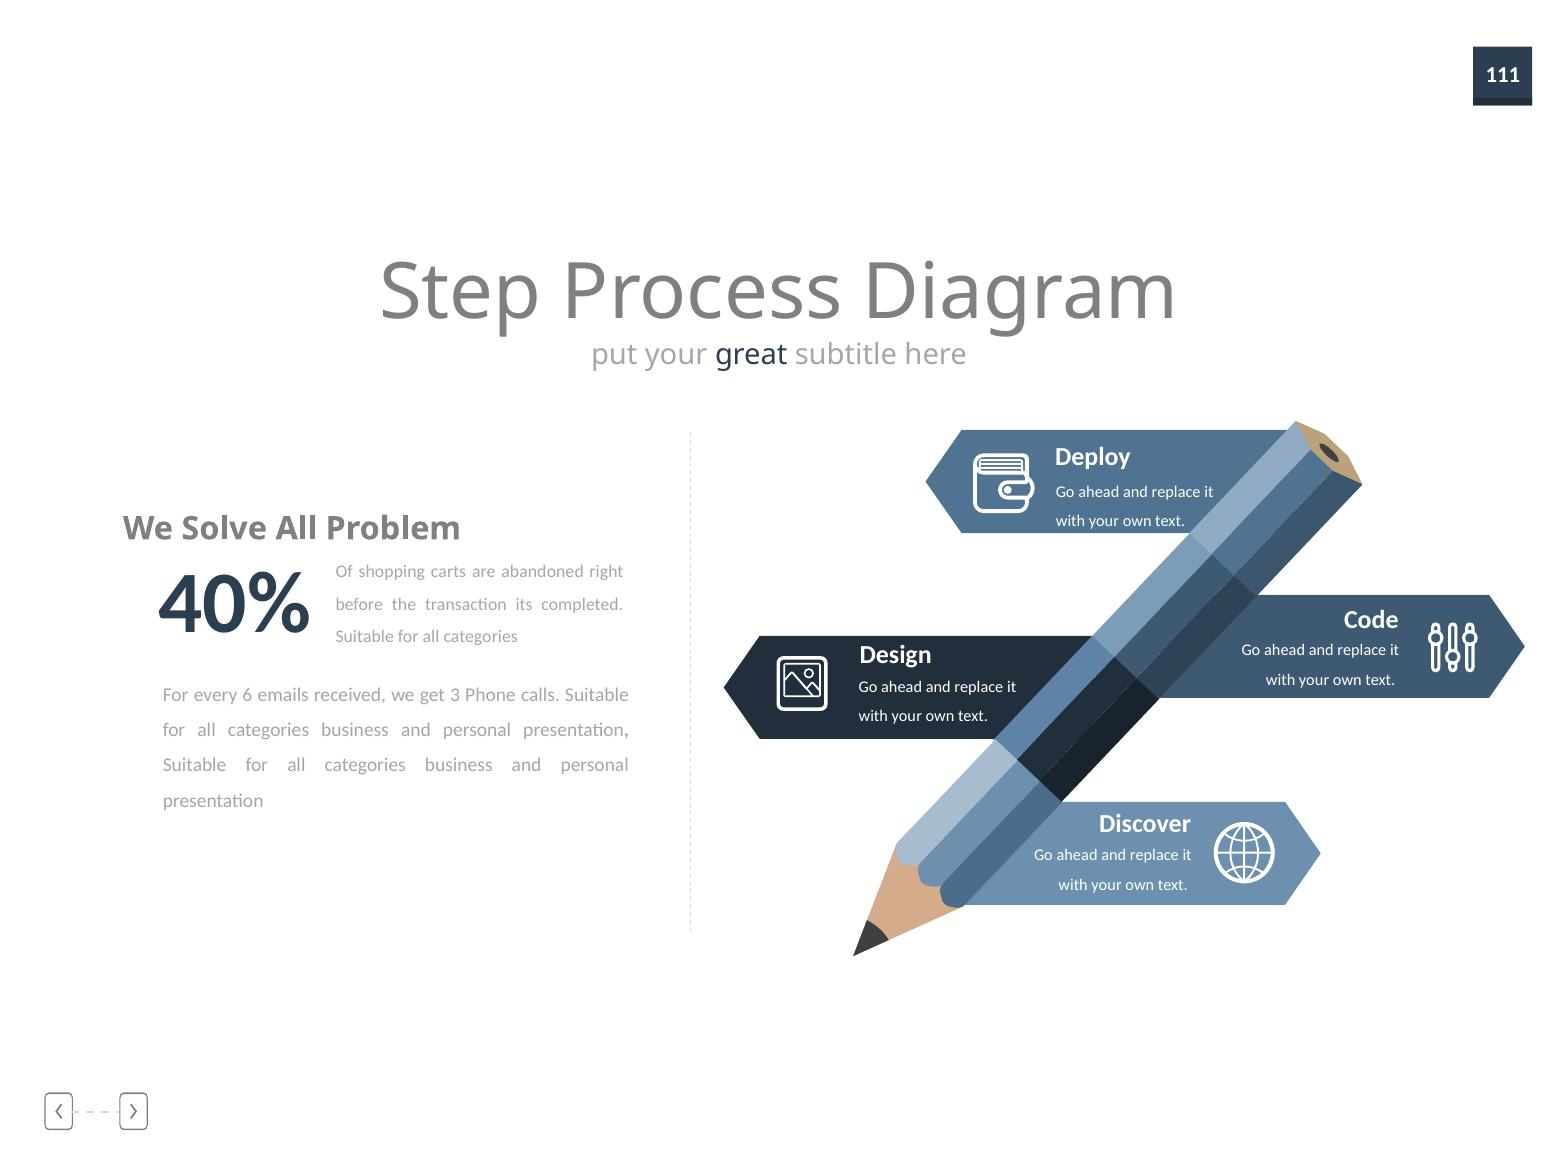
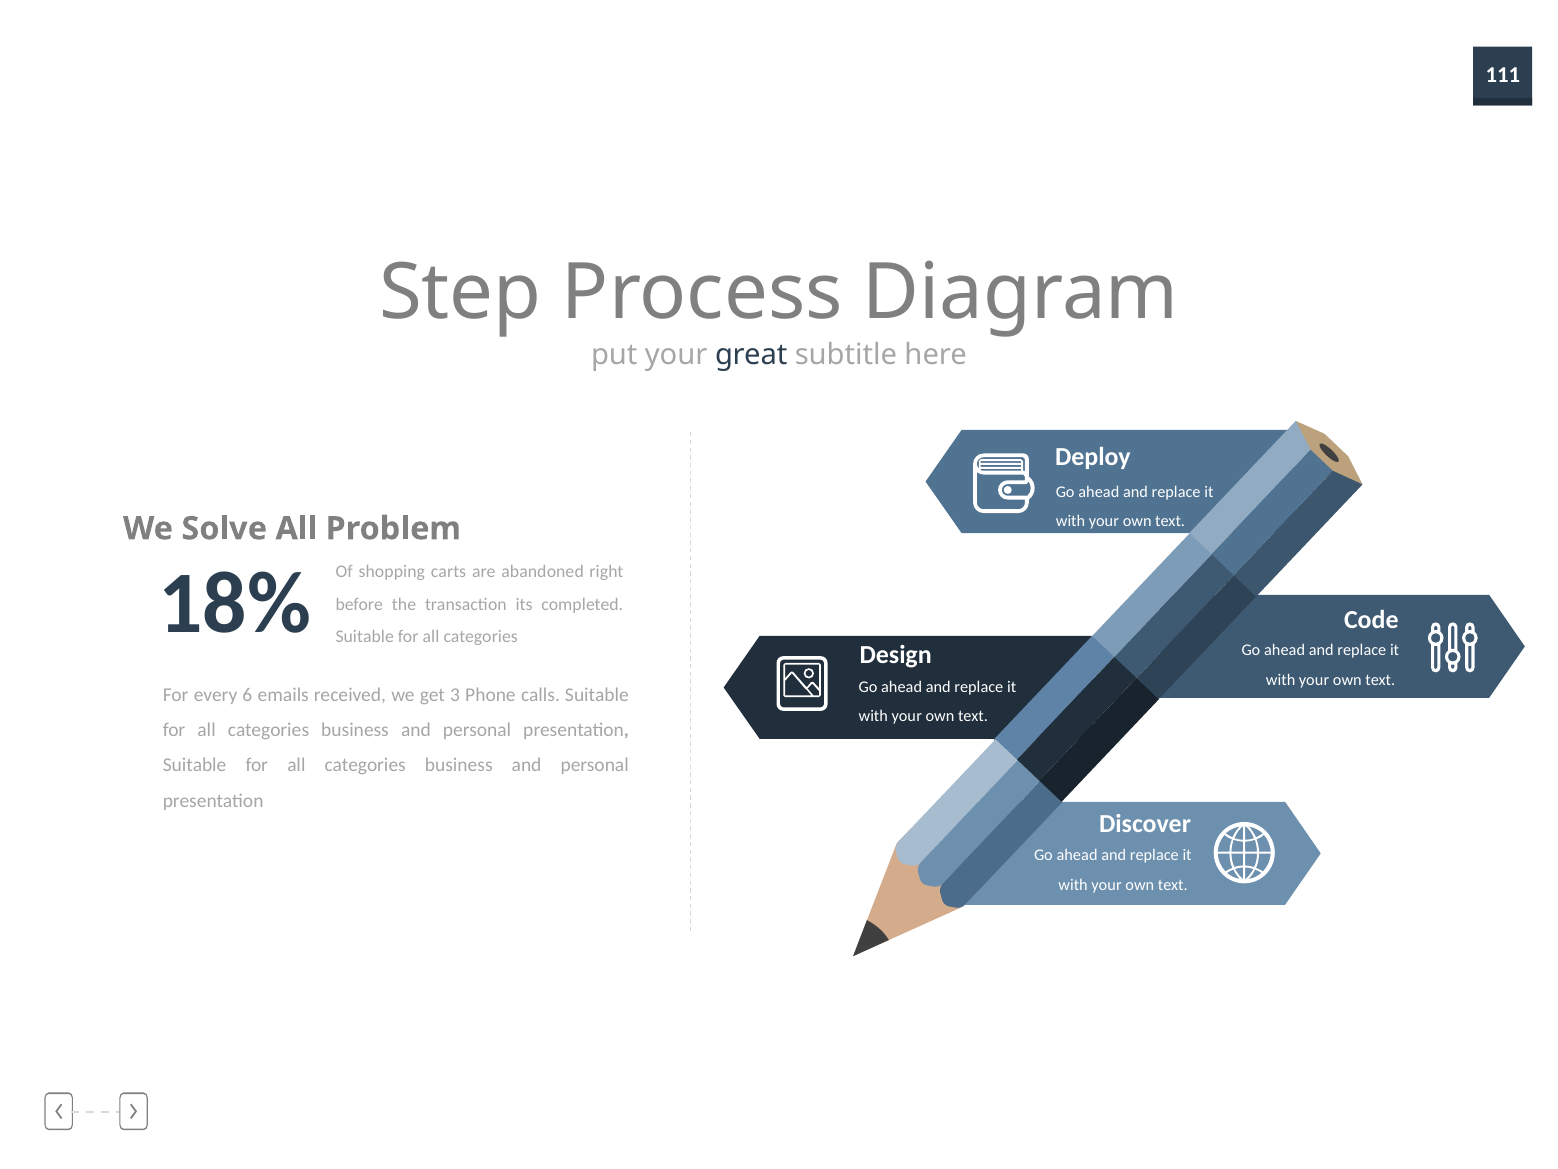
40%: 40% -> 18% (235, 603)
